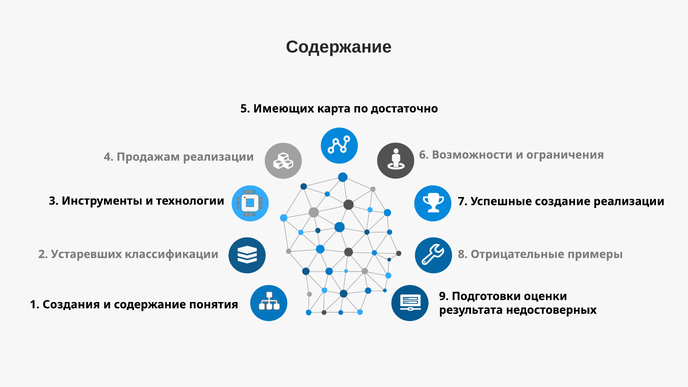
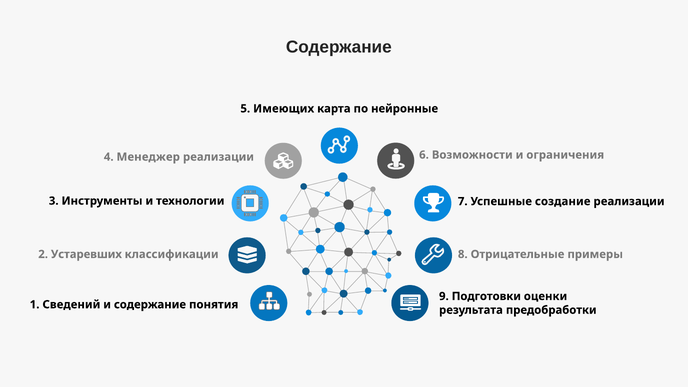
достаточно: достаточно -> нейронные (405, 109)
Продажам: Продажам -> Менеджер (148, 157)
Создания: Создания -> Сведений (71, 305)
недостоверных: недостоверных -> предобработки (551, 310)
